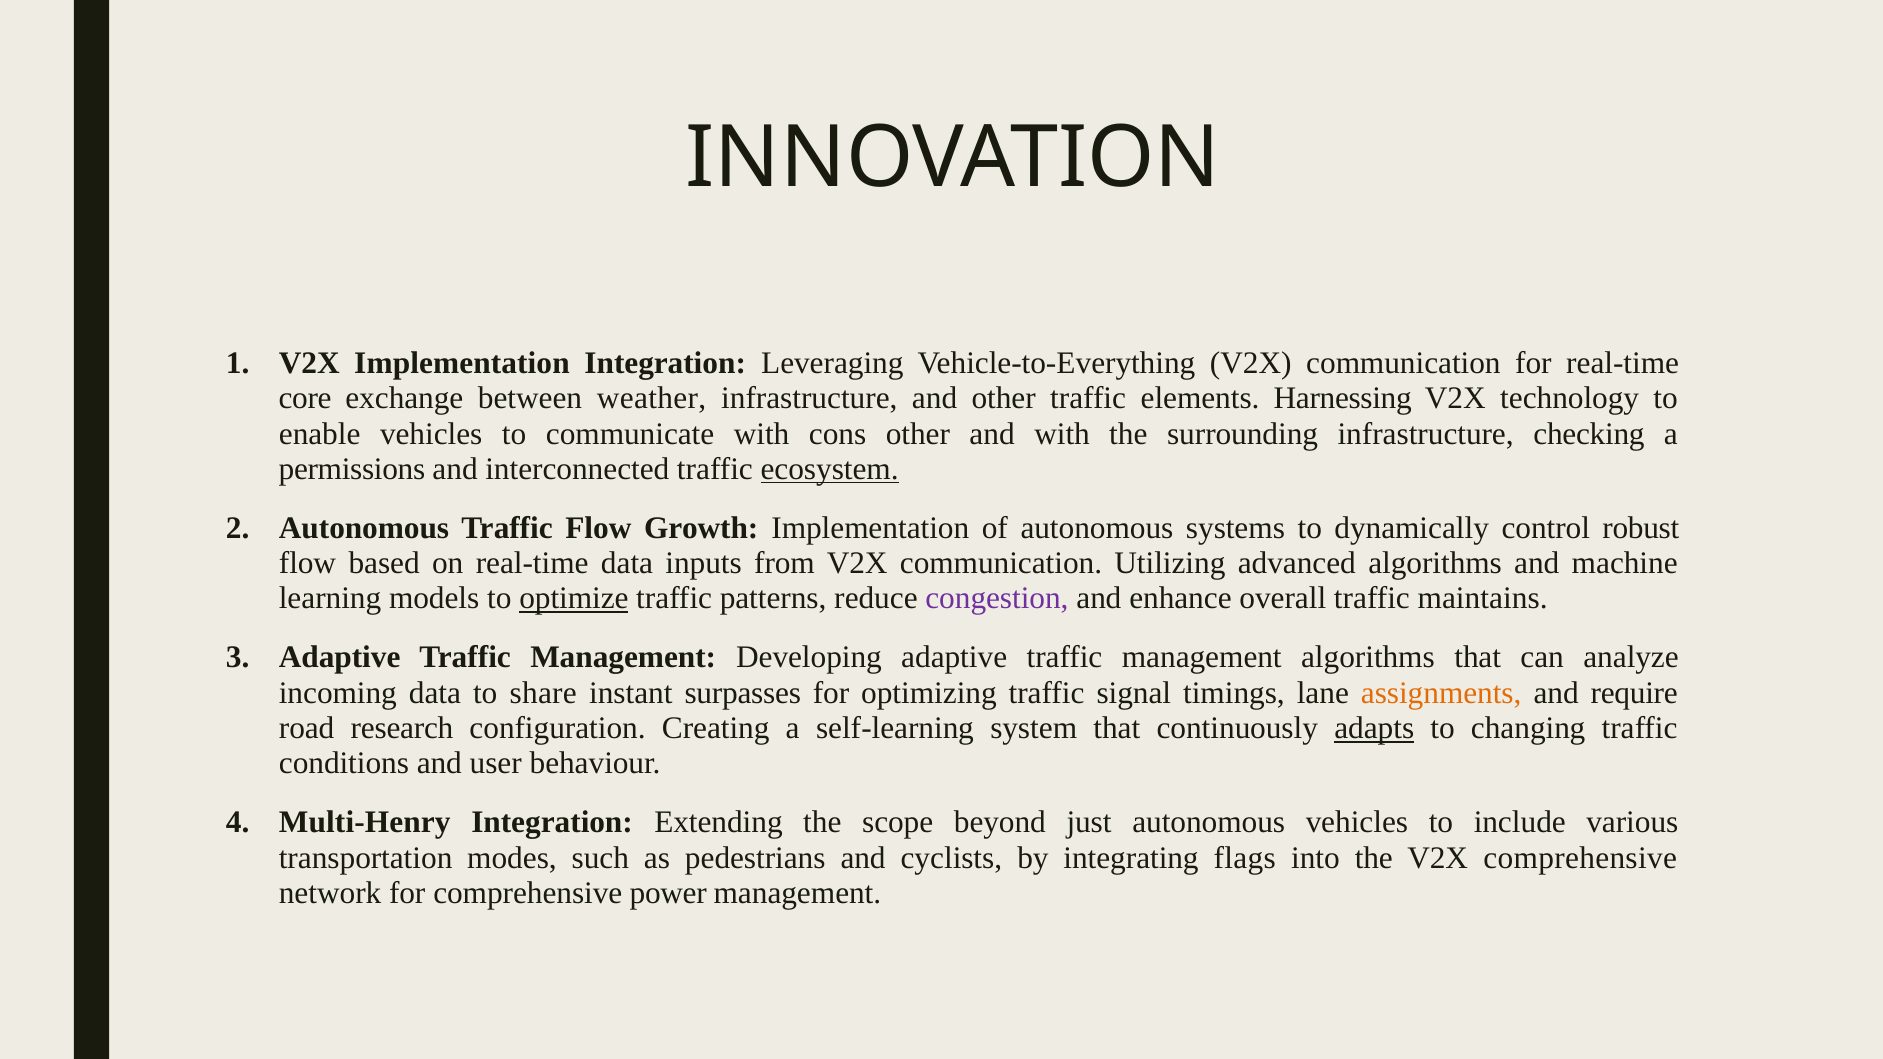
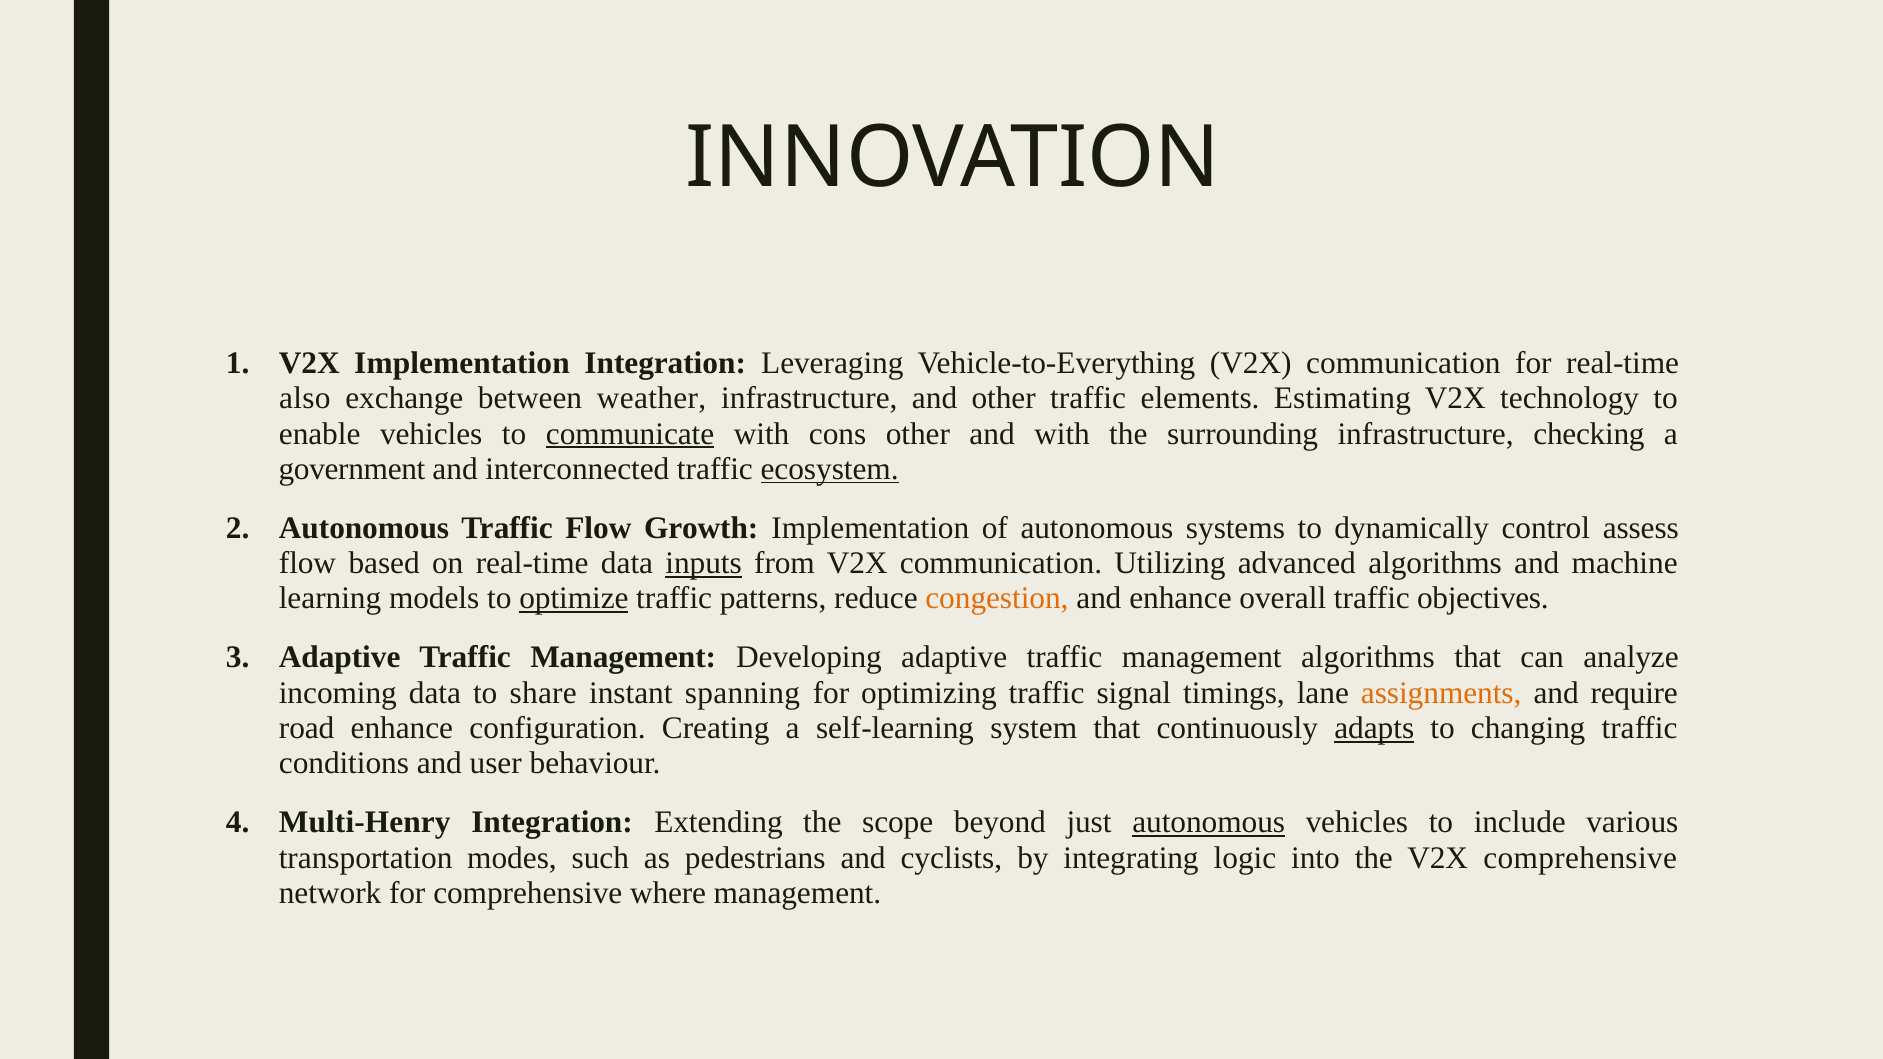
core: core -> also (305, 398)
Harnessing: Harnessing -> Estimating (1342, 398)
communicate underline: none -> present (630, 434)
permissions: permissions -> government (352, 469)
robust: robust -> assess (1641, 528)
inputs underline: none -> present (704, 563)
congestion colour: purple -> orange (997, 599)
maintains: maintains -> objectives (1483, 599)
surpasses: surpasses -> spanning (742, 693)
road research: research -> enhance (402, 728)
autonomous underline: none -> present (1209, 823)
flags: flags -> logic (1245, 858)
power: power -> where (668, 893)
